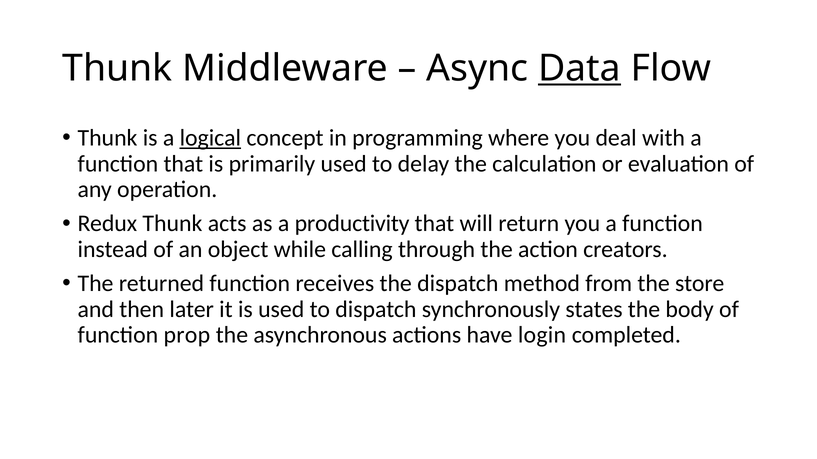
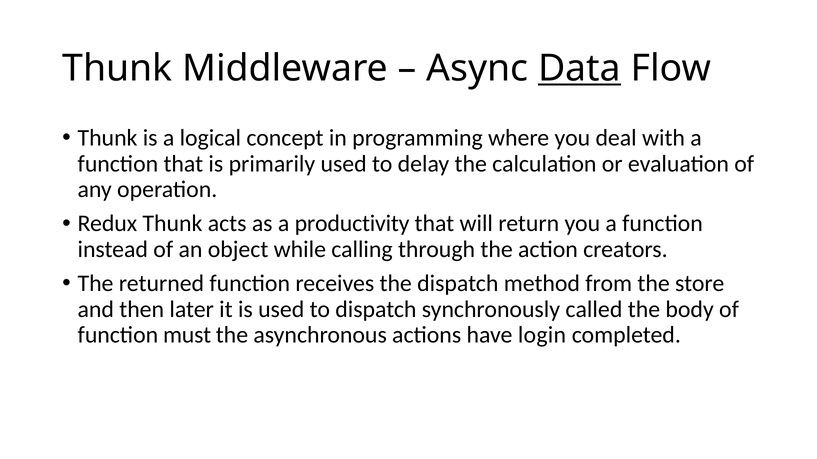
logical underline: present -> none (210, 138)
states: states -> called (594, 310)
prop: prop -> must (187, 335)
